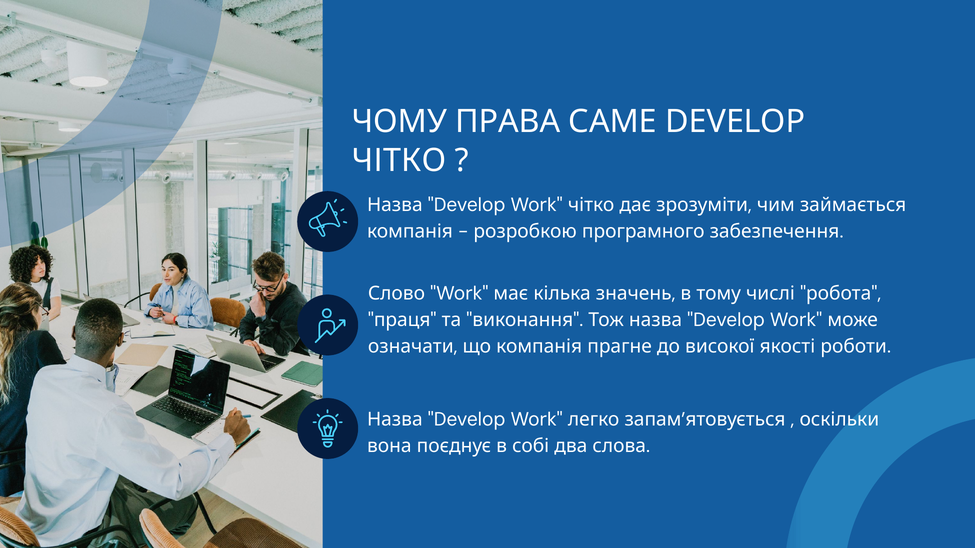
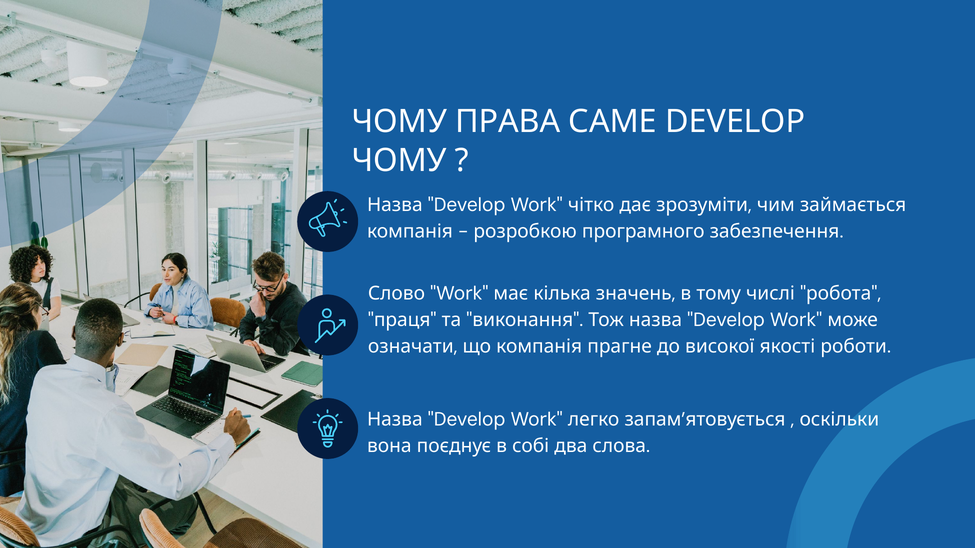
ЧІТКО: ЧІТКО -> ЧОМУ (399, 161)
